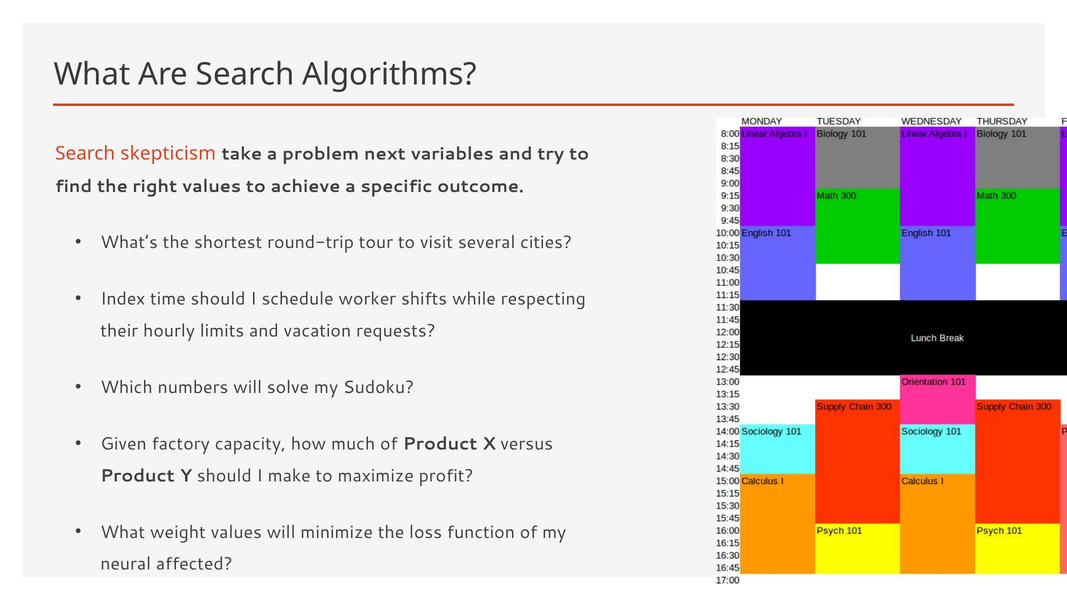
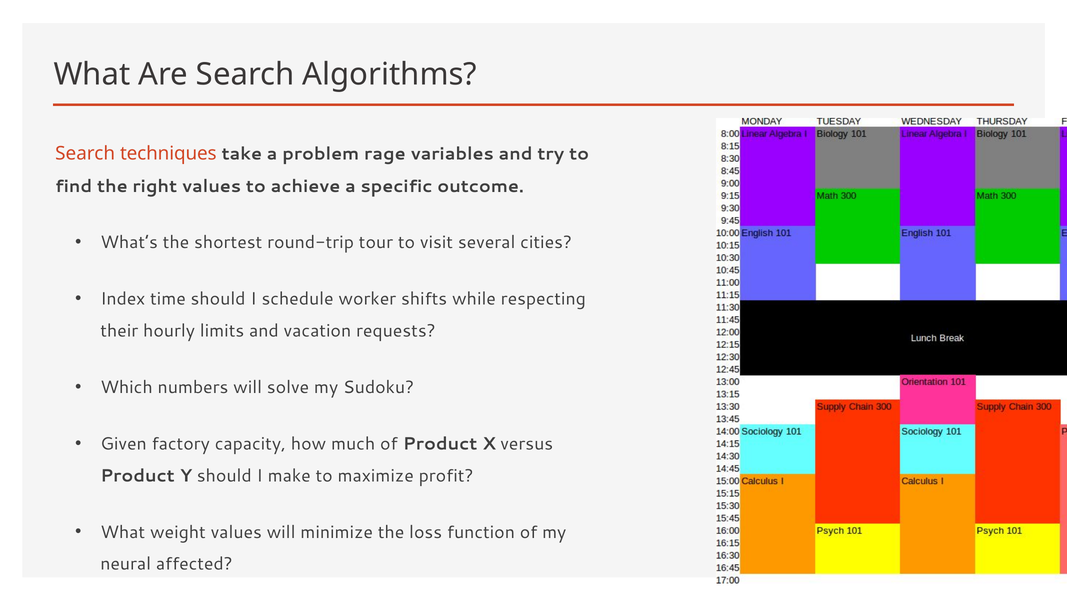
skepticism: skepticism -> techniques (168, 154)
next: next -> rage (385, 154)
